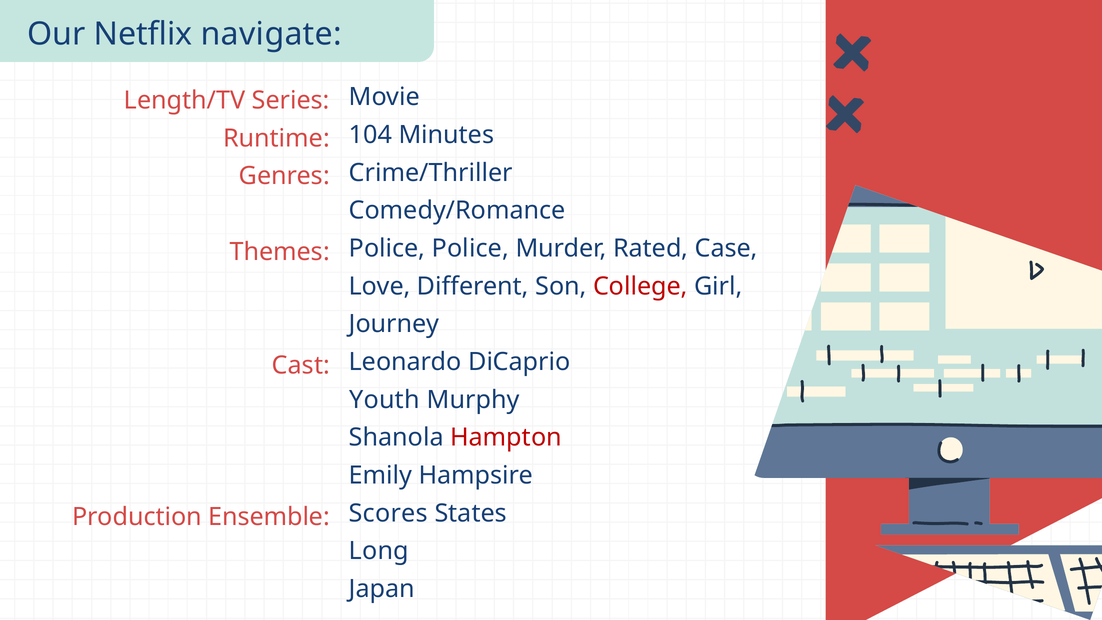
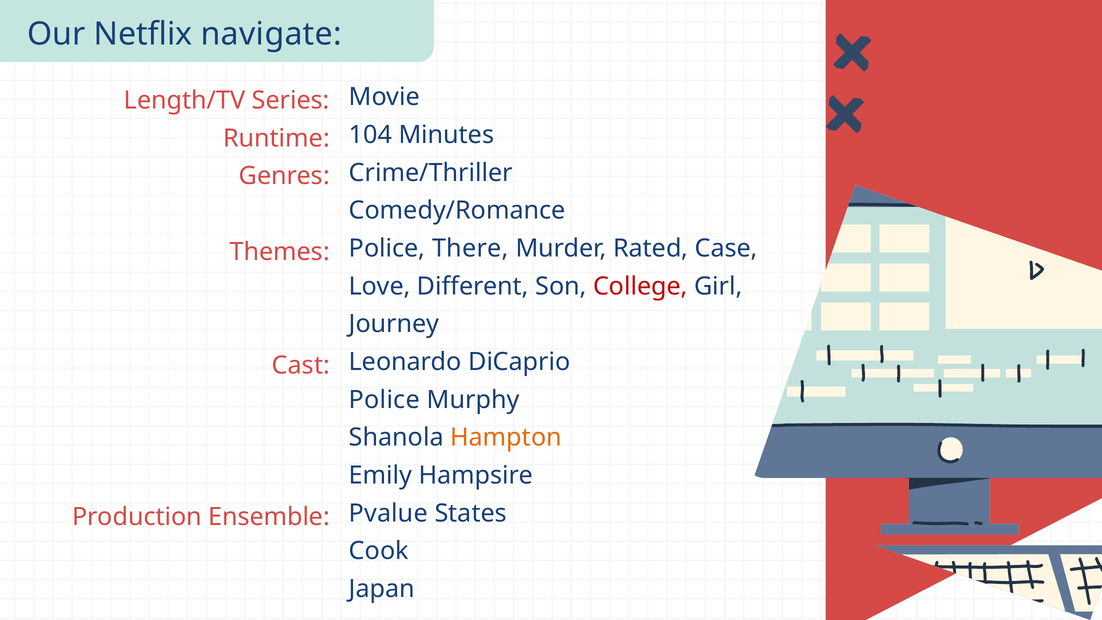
Police Police: Police -> There (470, 248)
Youth: Youth -> Police (384, 400)
Hampton colour: red -> orange (506, 438)
Scores: Scores -> Pvalue (388, 513)
Long: Long -> Cook (379, 551)
